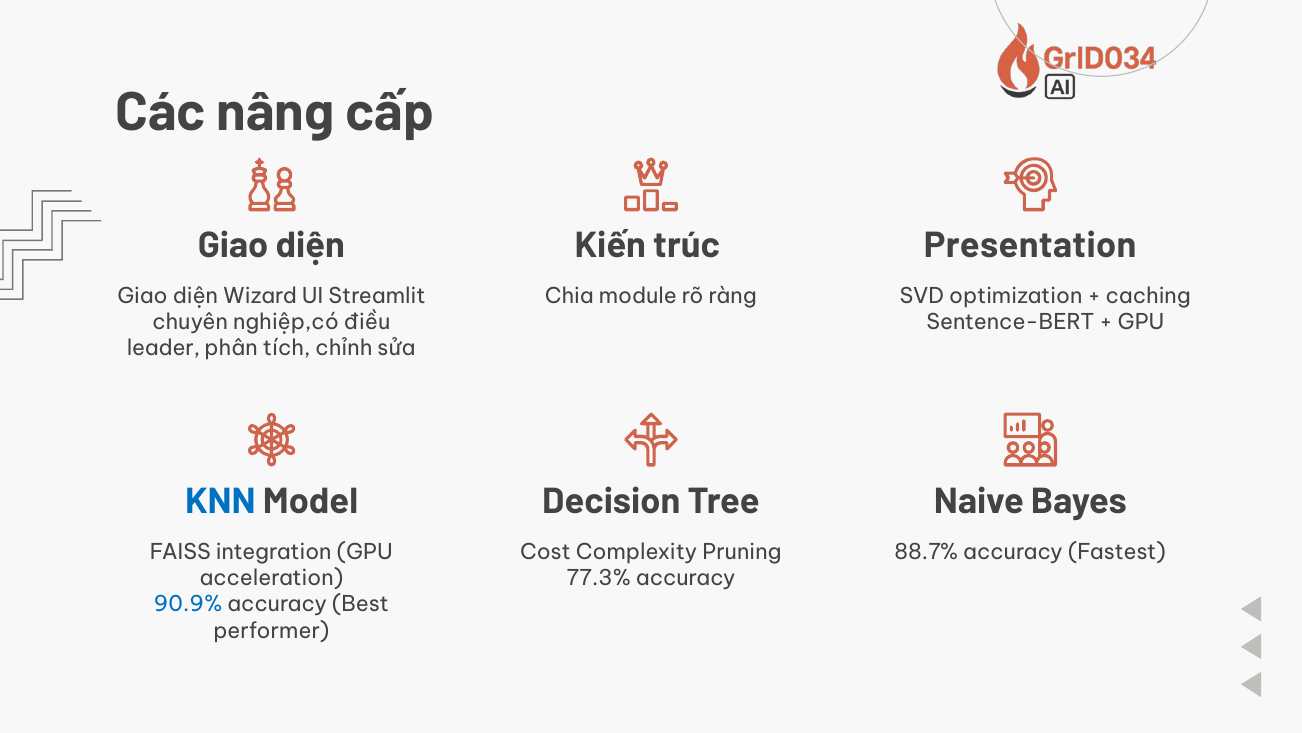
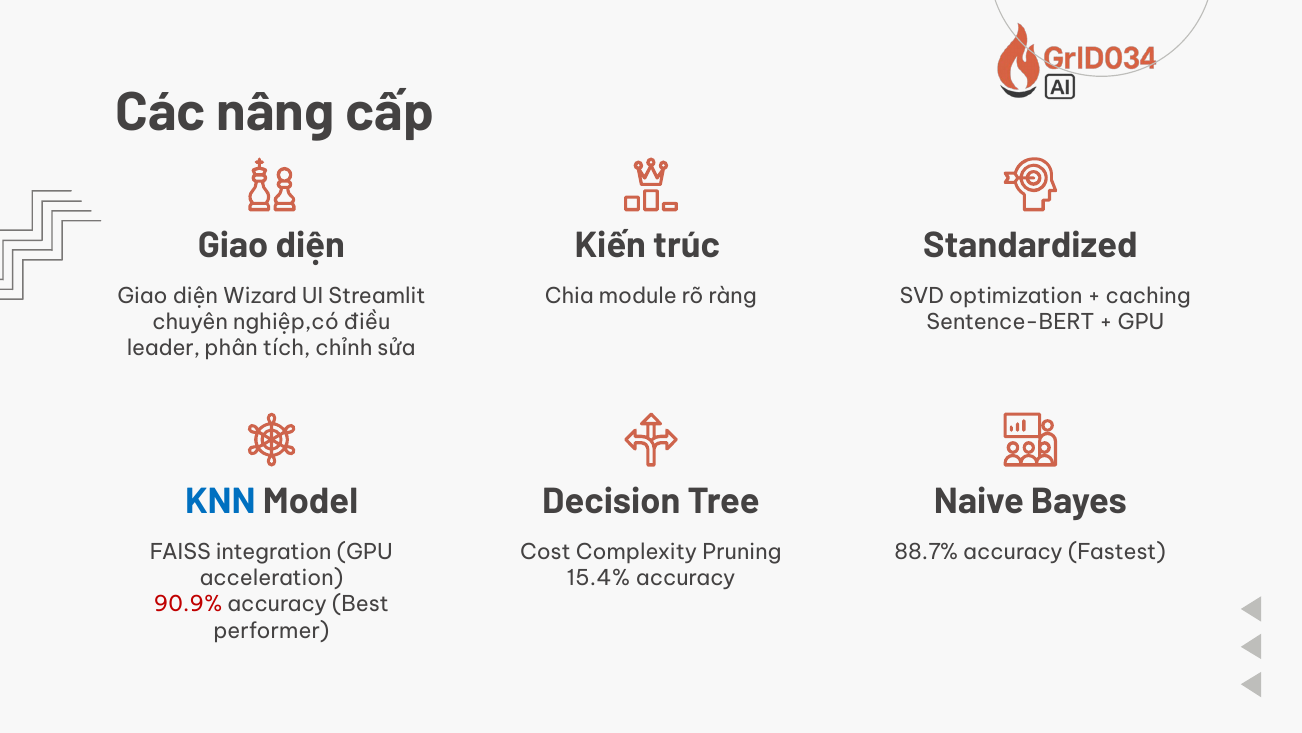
Presentation: Presentation -> Standardized (1030, 245)
77.3%: 77.3% -> 15.4% (599, 578)
90.9% colour: blue -> red (188, 604)
